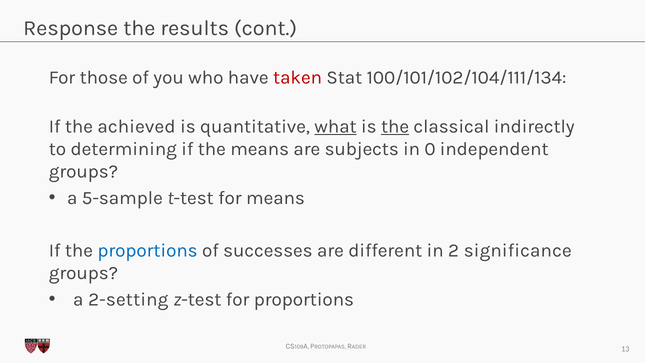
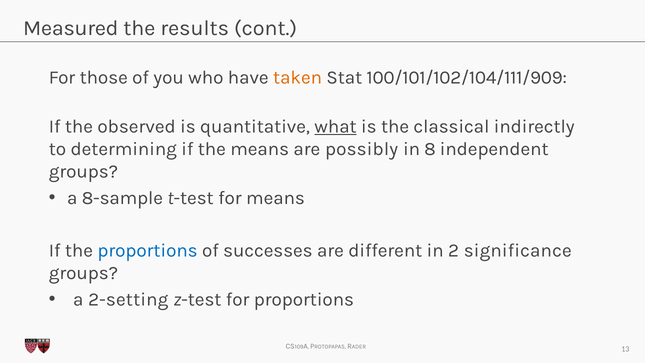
Response: Response -> Measured (71, 28)
taken colour: red -> orange (298, 77)
100/101/102/104/111/134: 100/101/102/104/111/134 -> 100/101/102/104/111/909 (467, 77)
achieved: achieved -> observed (137, 126)
the underline: present -> none (395, 126)
subjects: subjects -> possibly (362, 149)
0: 0 -> 8 (430, 149)
5-sample: 5-sample -> 8-sample (122, 198)
